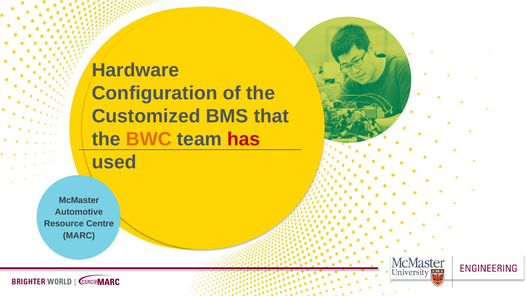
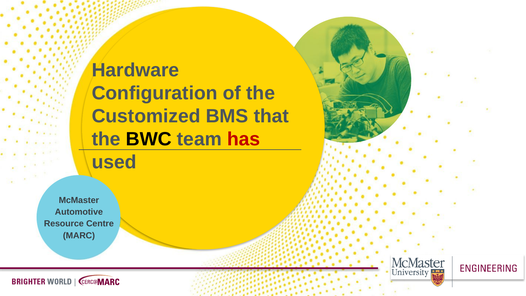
BWC colour: orange -> black (149, 139)
